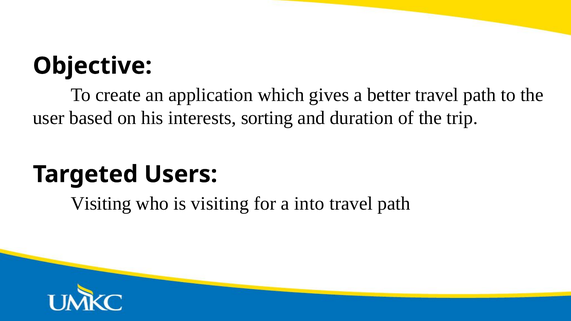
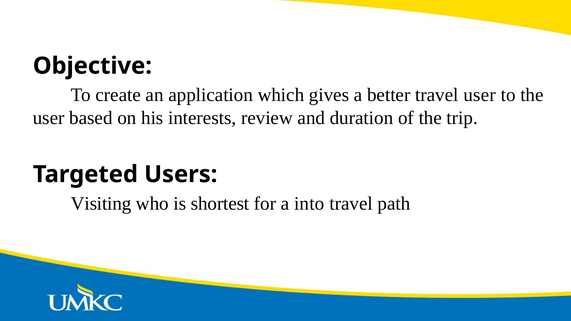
better travel path: path -> user (480, 95)
sorting: sorting -> review (267, 118)
is visiting: visiting -> shortest (220, 204)
